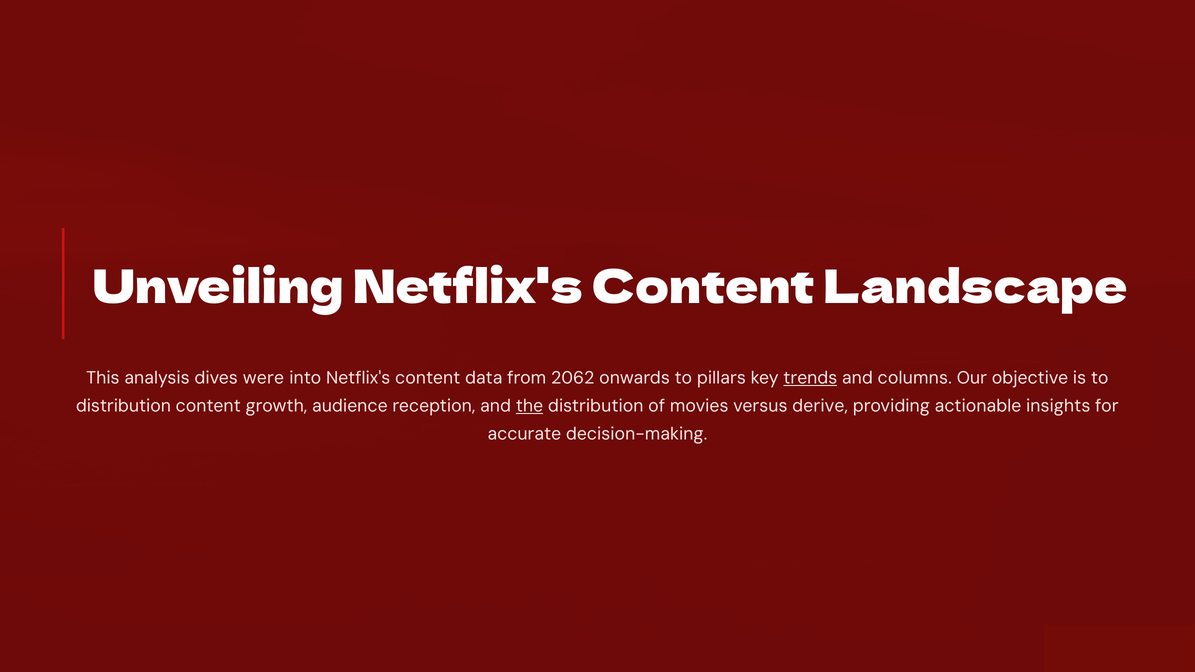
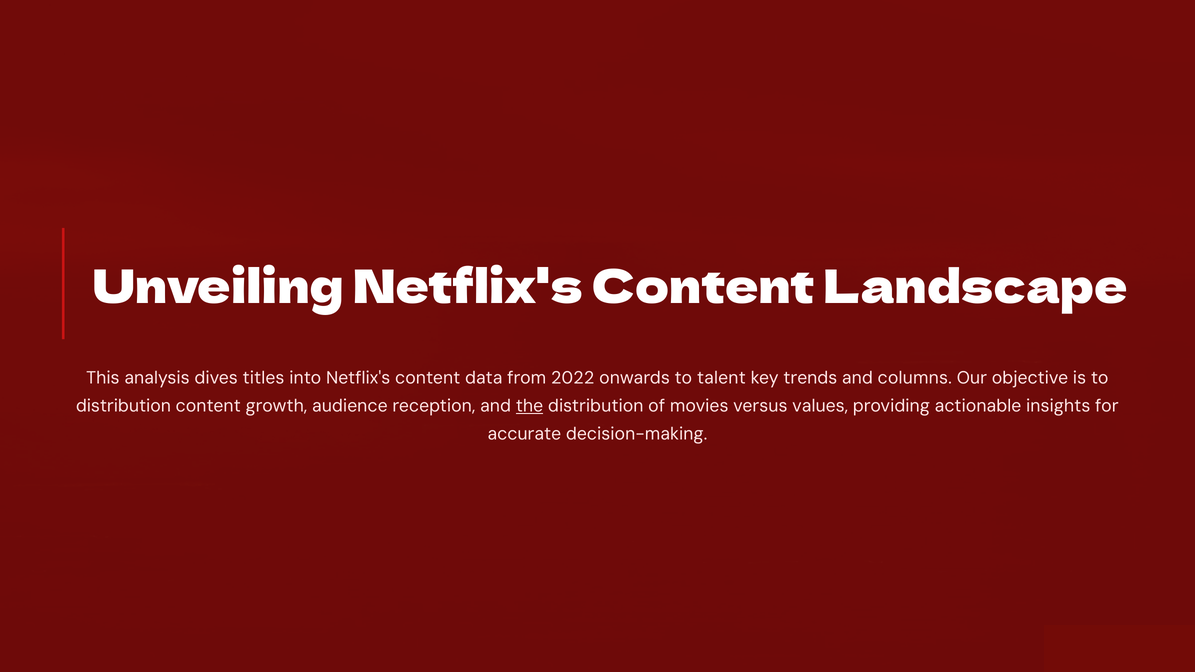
were: were -> titles (263, 378)
2062: 2062 -> 2022 (573, 378)
pillars: pillars -> talent (721, 378)
trends underline: present -> none (810, 378)
derive: derive -> values (820, 406)
